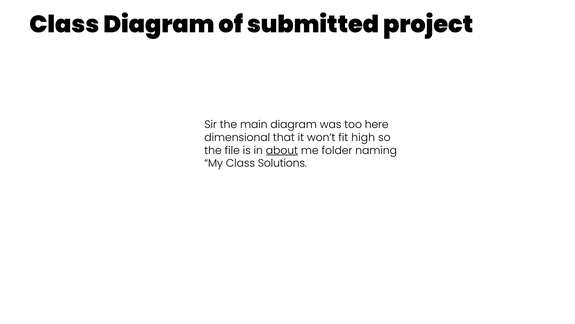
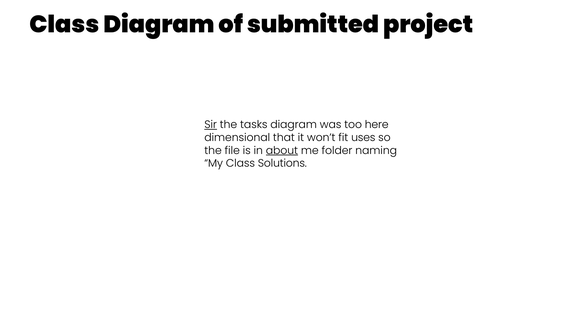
Sir underline: none -> present (211, 124)
main: main -> tasks (254, 124)
high: high -> uses (363, 137)
